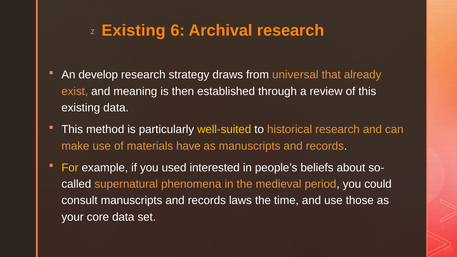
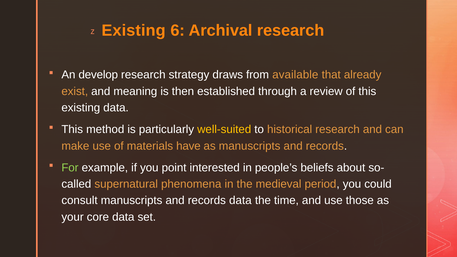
universal: universal -> available (295, 75)
For colour: yellow -> light green (70, 168)
used: used -> point (174, 168)
records laws: laws -> data (240, 201)
